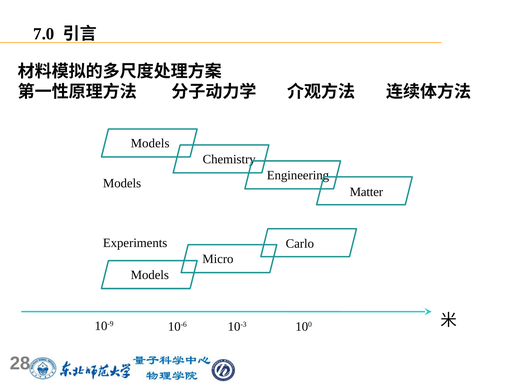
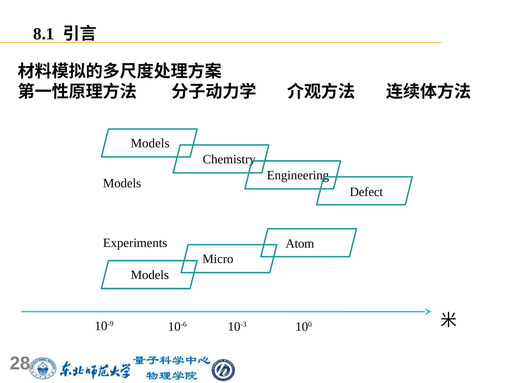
7.0: 7.0 -> 8.1 (44, 34)
Matter: Matter -> Defect (366, 192)
Carlo: Carlo -> Atom (300, 243)
